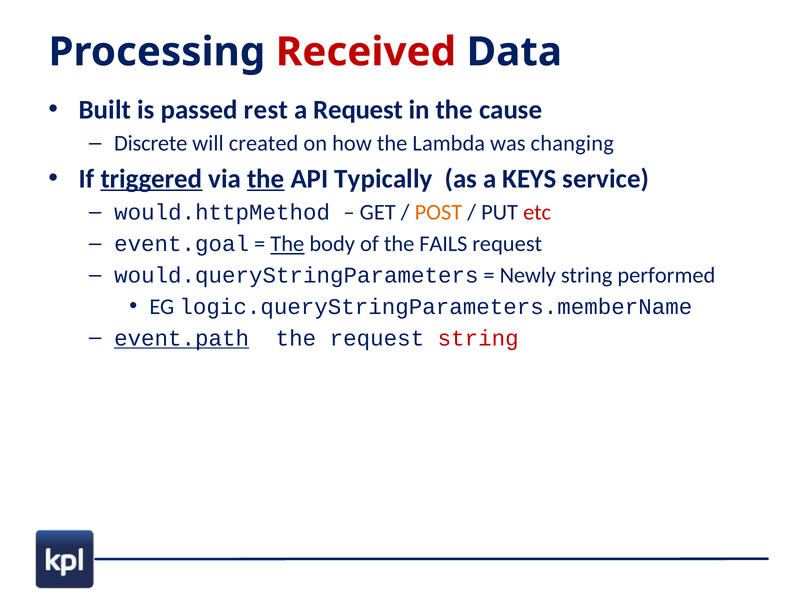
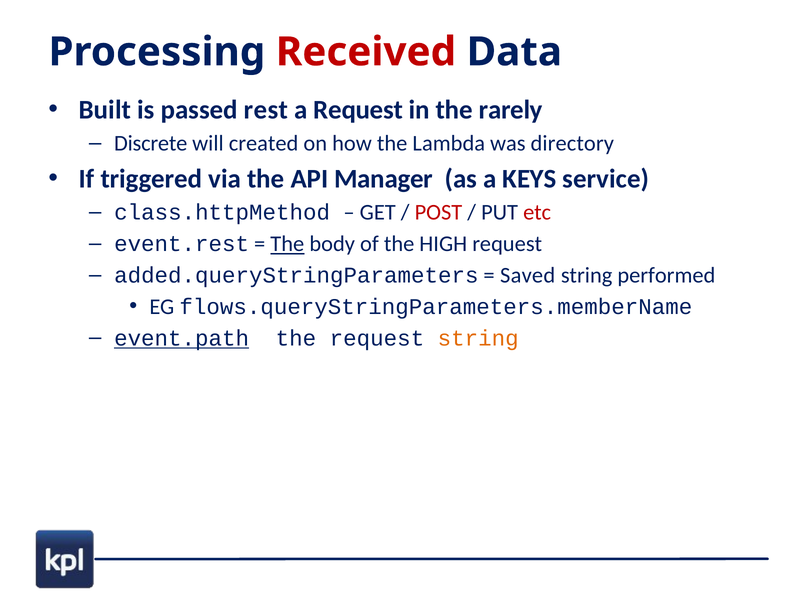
cause: cause -> rarely (511, 110)
changing: changing -> directory (572, 143)
triggered underline: present -> none (151, 179)
the underline: present -> none (266, 179)
Typically: Typically -> Manager (384, 179)
would.httpMethod: would.httpMethod -> class.httpMethod (222, 213)
POST colour: orange -> red (438, 213)
event.goal: event.goal -> event.rest (182, 244)
FAILS: FAILS -> HIGH (443, 244)
would.queryStringParameters: would.queryStringParameters -> added.queryStringParameters (296, 275)
Newly: Newly -> Saved (528, 275)
logic.queryStringParameters.memberName: logic.queryStringParameters.memberName -> flows.queryStringParameters.memberName (436, 307)
string colour: red -> orange (478, 338)
